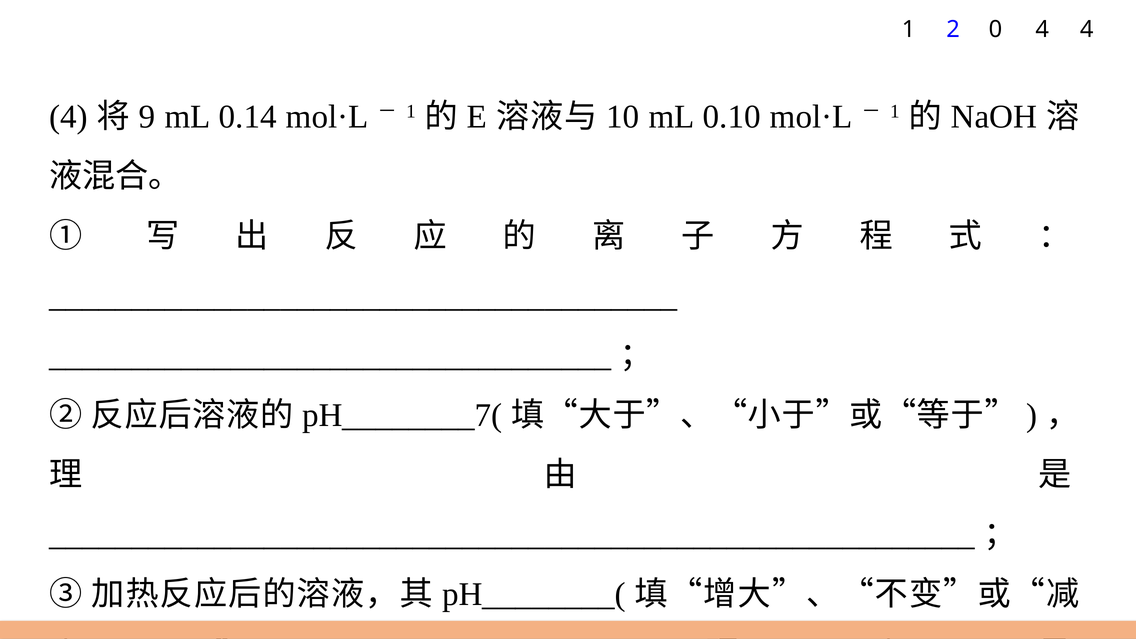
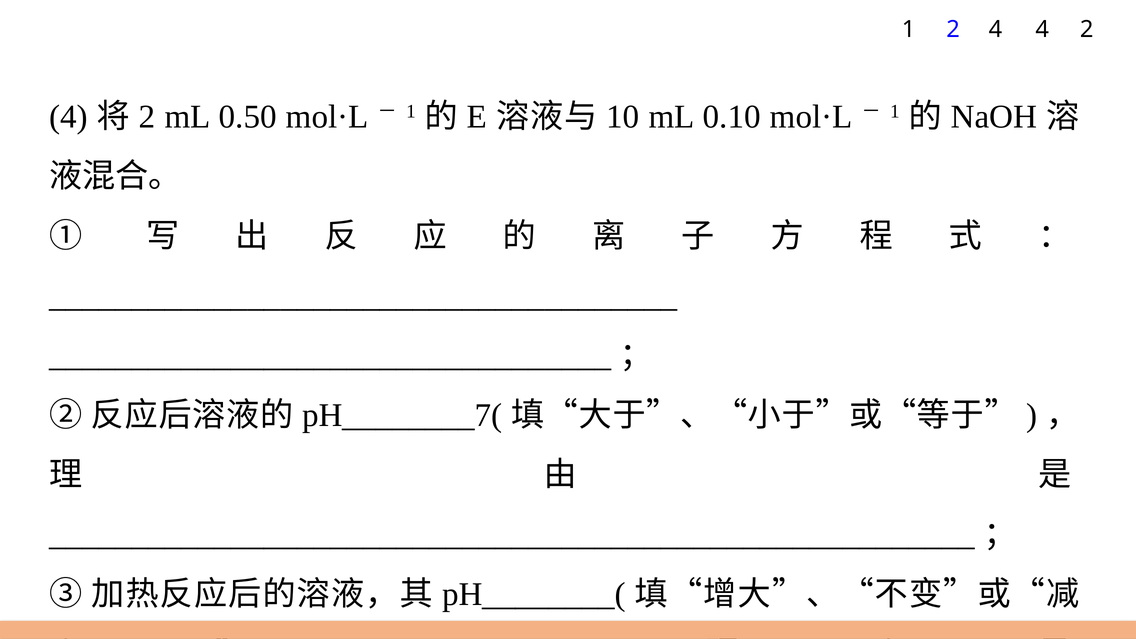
2 0: 0 -> 4 (995, 29)
4 4: 4 -> 2 (1087, 29)
9: 9 -> 2 (147, 117)
0.14: 0.14 -> 0.50 (248, 117)
